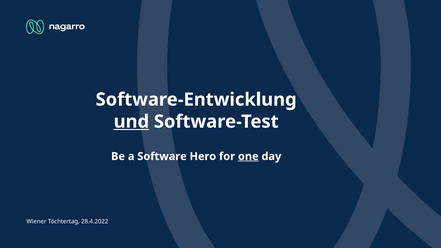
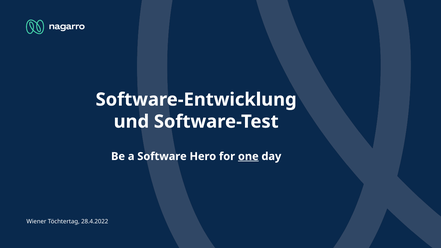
und underline: present -> none (131, 122)
